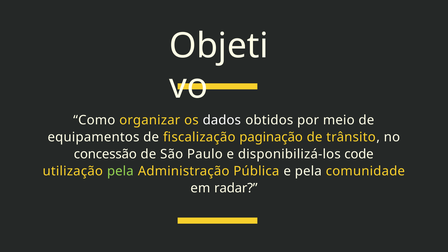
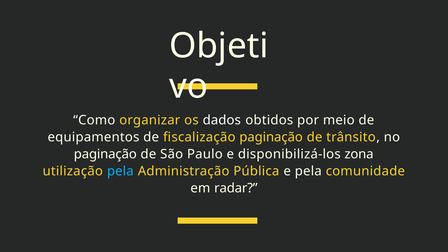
concessão: concessão -> paginação (105, 154)
code: code -> zona (359, 154)
pela colour: light green -> light blue (120, 171)
